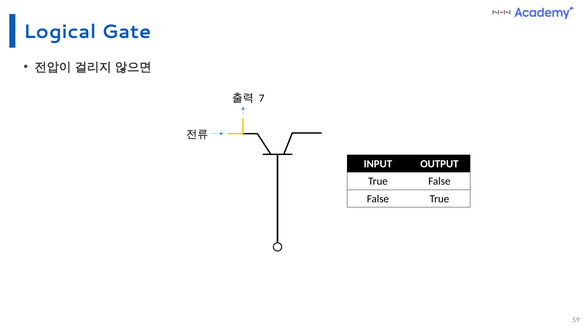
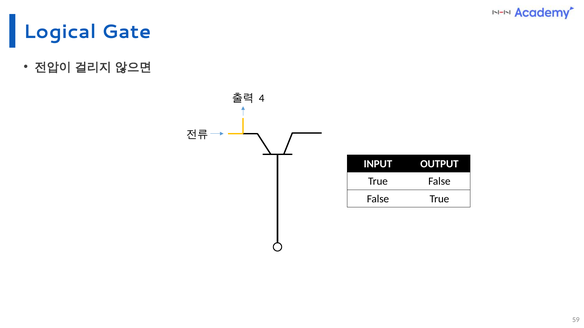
7: 7 -> 4 (262, 98)
